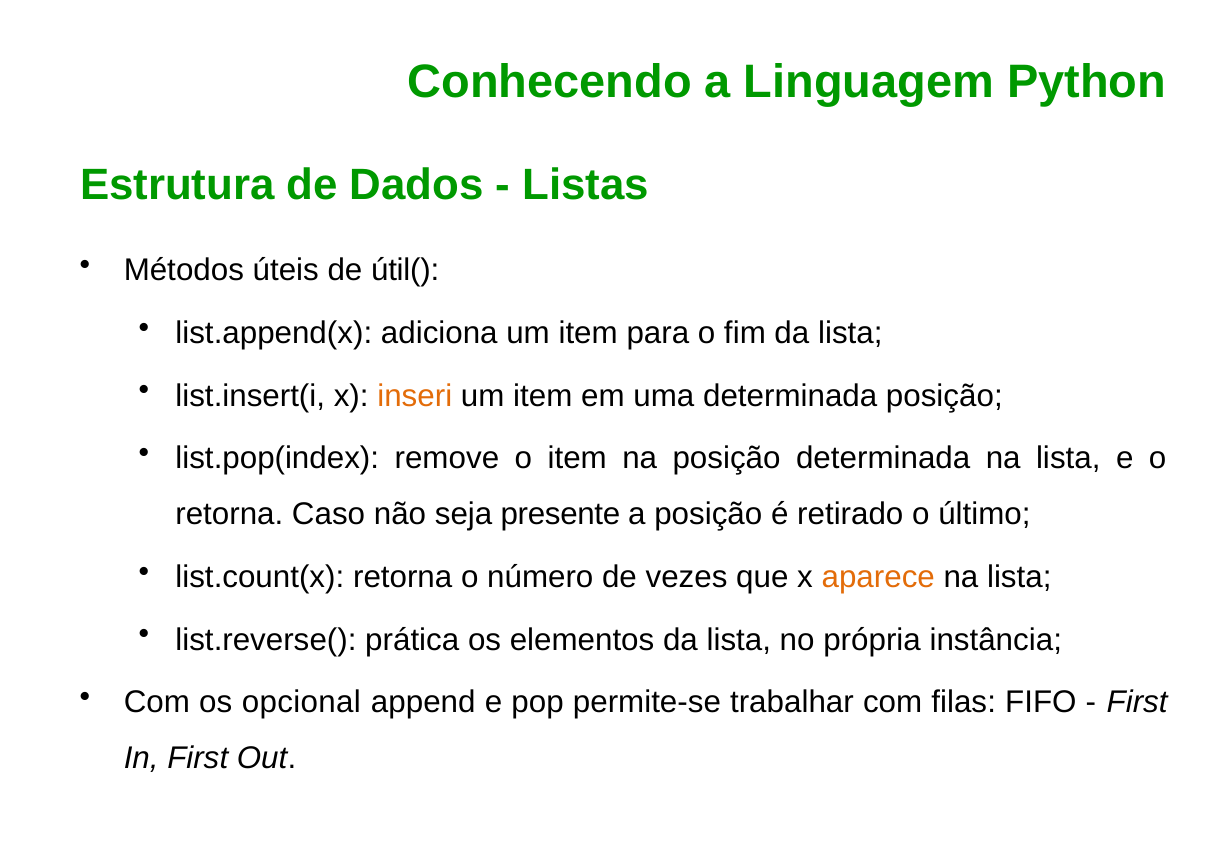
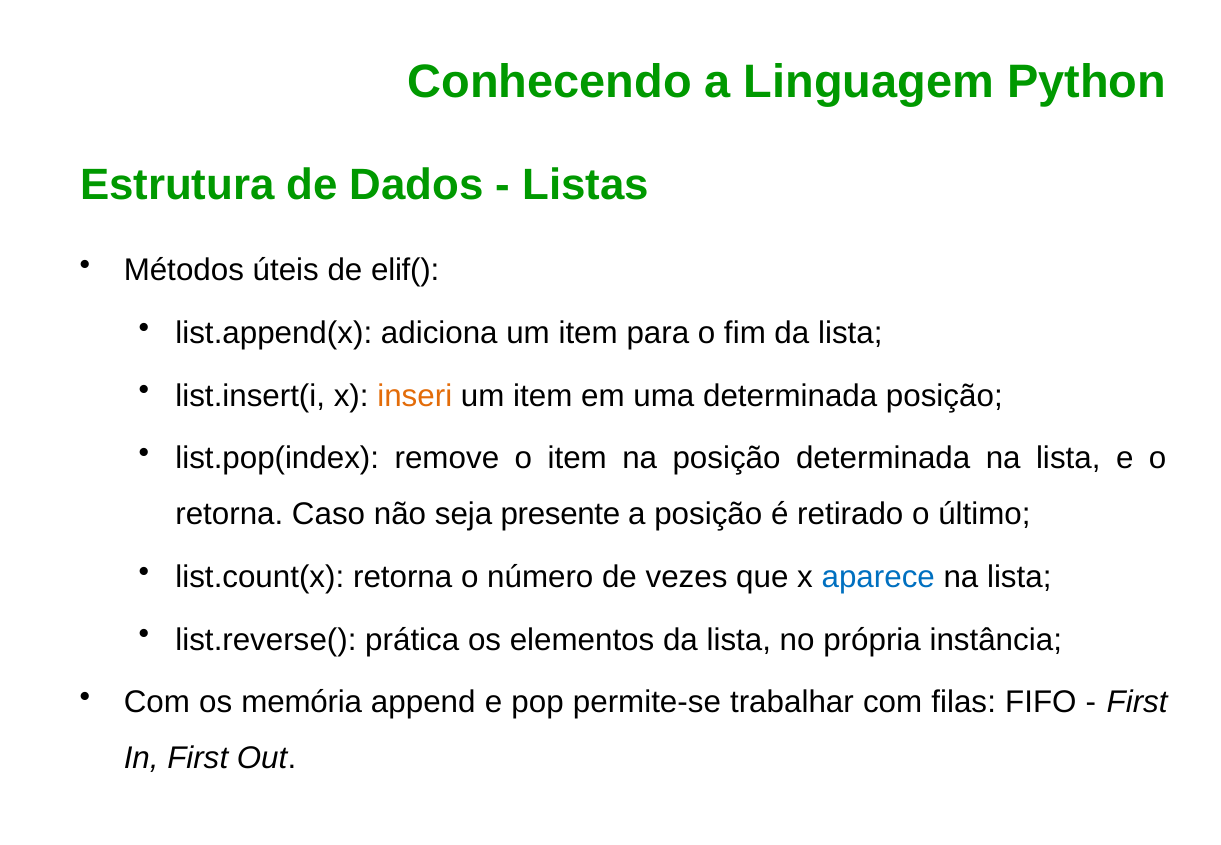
útil(: útil( -> elif( (405, 271)
aparece colour: orange -> blue (878, 578)
opcional: opcional -> memória (302, 703)
